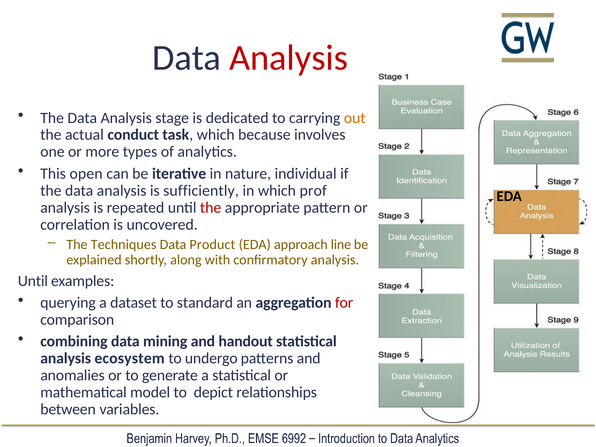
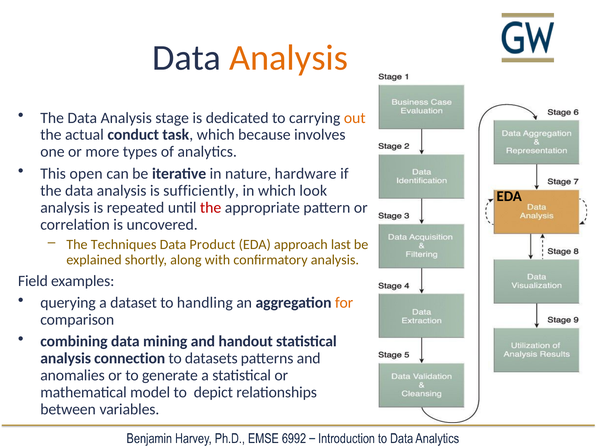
Analysis colour: red -> orange (289, 58)
individual: individual -> hardware (306, 174)
prof: prof -> look (313, 191)
line: line -> last (341, 245)
Until: Until -> Field (33, 281)
standard: standard -> handling (205, 303)
for colour: red -> orange (344, 303)
ecosystem: ecosystem -> connection (130, 358)
undergo: undergo -> datasets (211, 358)
